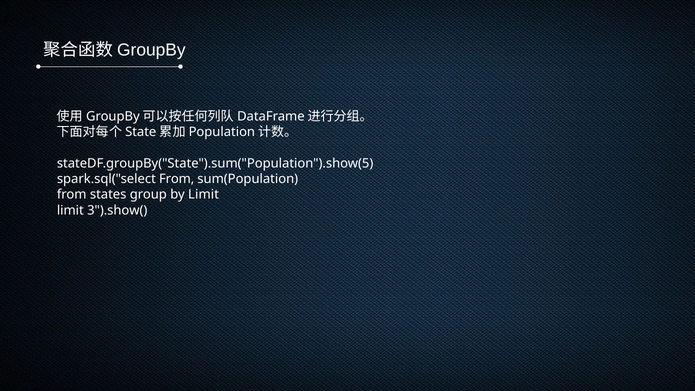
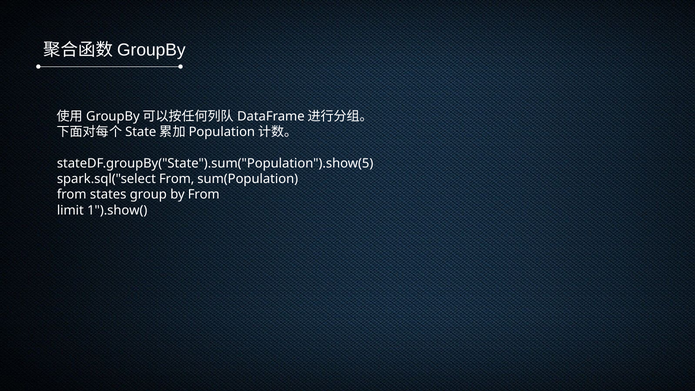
by Limit: Limit -> From (204, 195)
3").show(: 3").show( -> 1").show( (117, 210)
